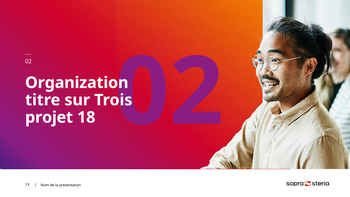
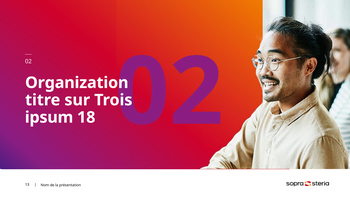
projet: projet -> ipsum (49, 117)
